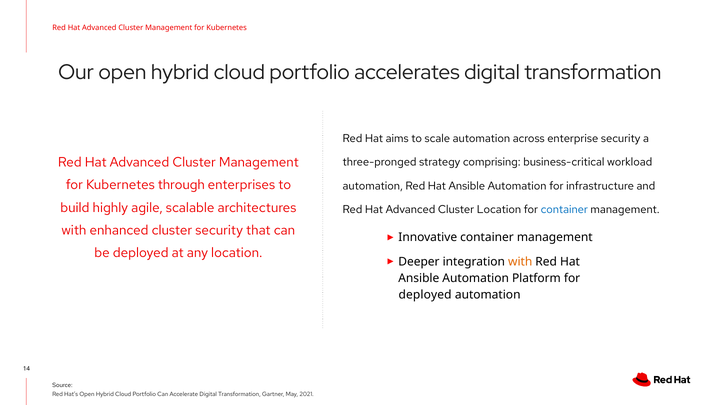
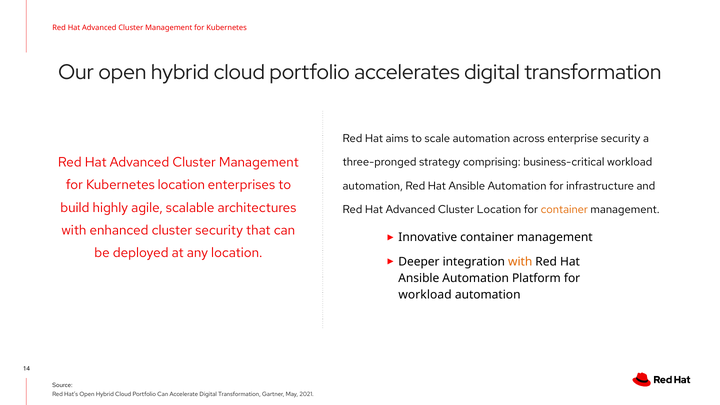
Kubernetes through: through -> location (181, 185)
container colour: blue -> orange (564, 209)
deployed: deployed -> workload (425, 295)
